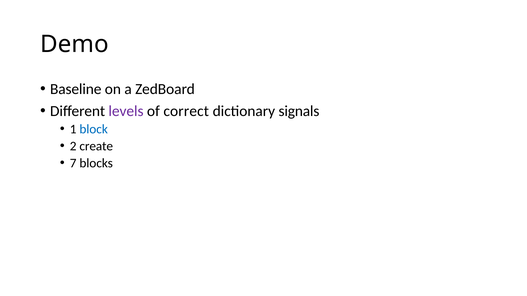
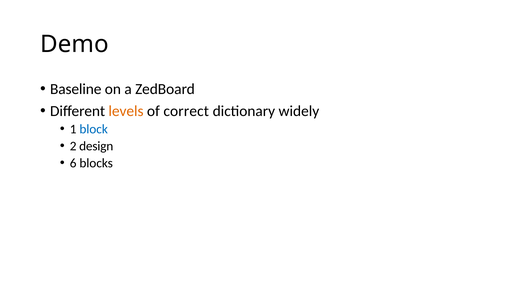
levels colour: purple -> orange (126, 111)
signals: signals -> widely (299, 111)
create: create -> design (96, 146)
7: 7 -> 6 (73, 163)
